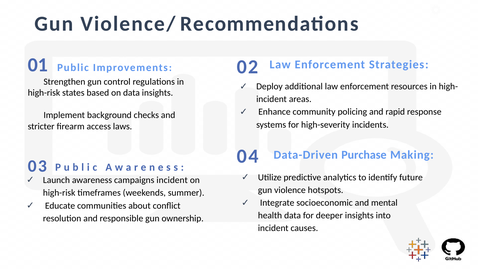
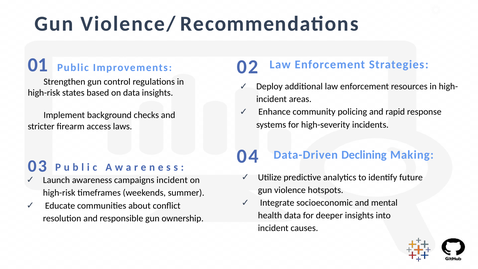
Purchase: Purchase -> Declining (364, 155)
